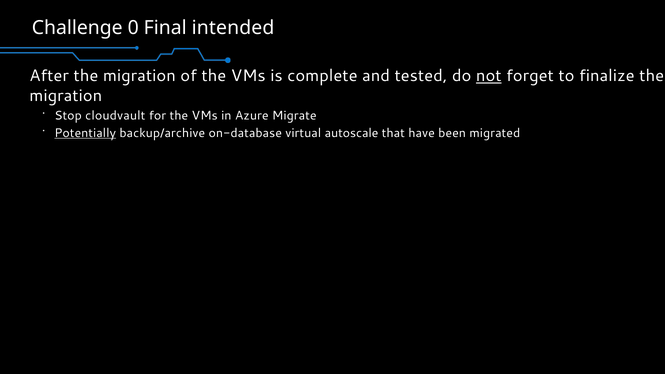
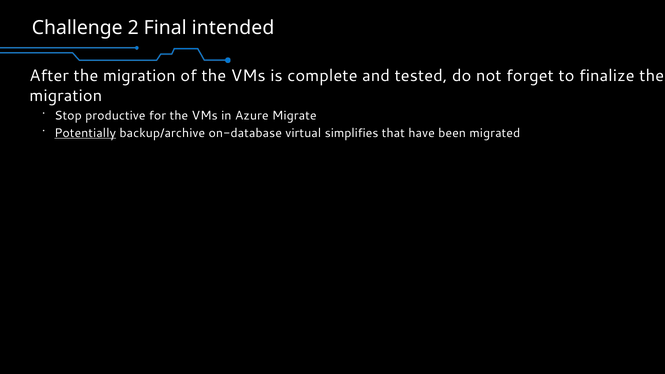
0: 0 -> 2 (133, 28)
not underline: present -> none (489, 76)
cloudvault: cloudvault -> productive (115, 116)
autoscale: autoscale -> simplifies (352, 133)
